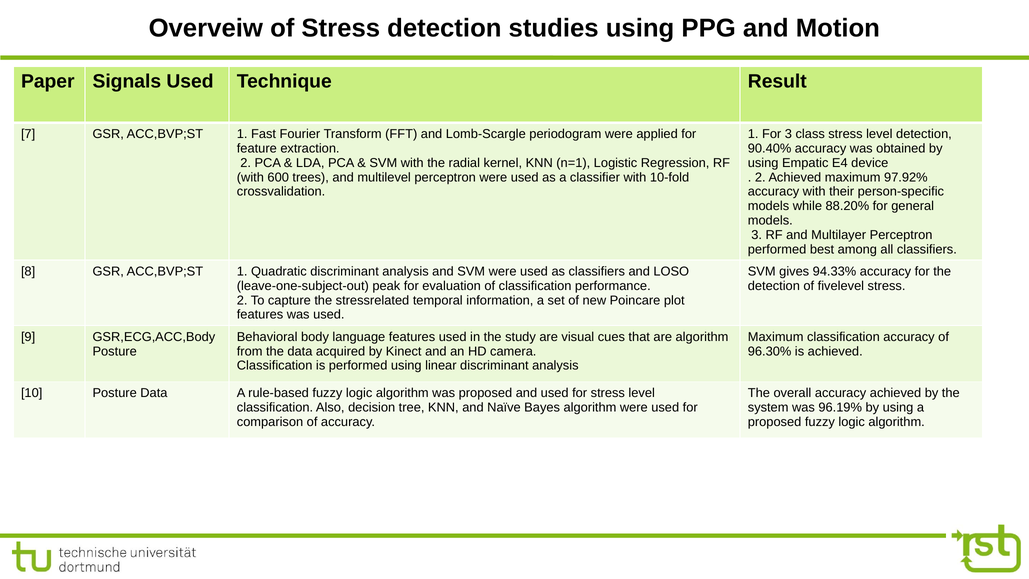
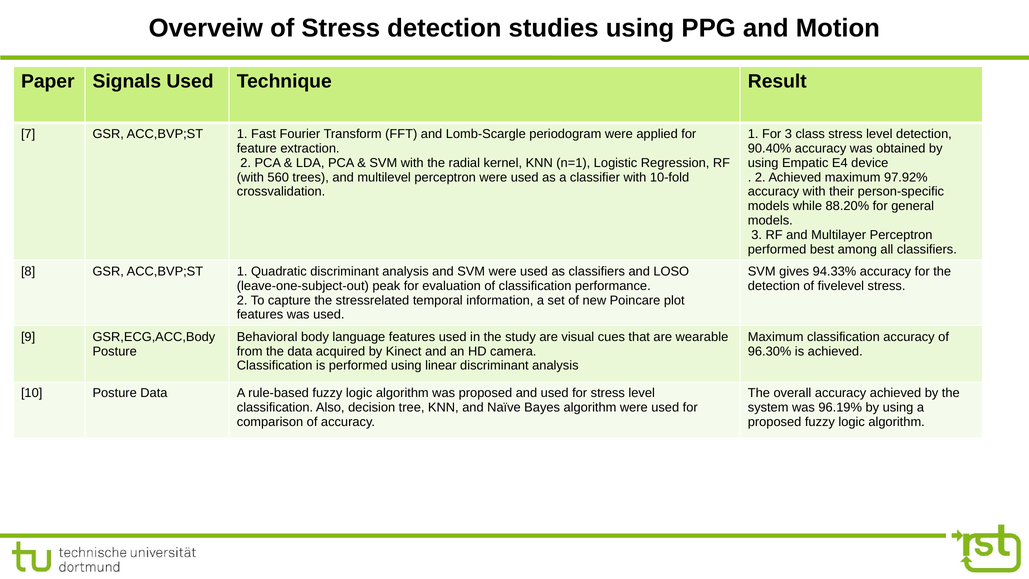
600: 600 -> 560 (278, 177)
are algorithm: algorithm -> wearable (702, 337)
